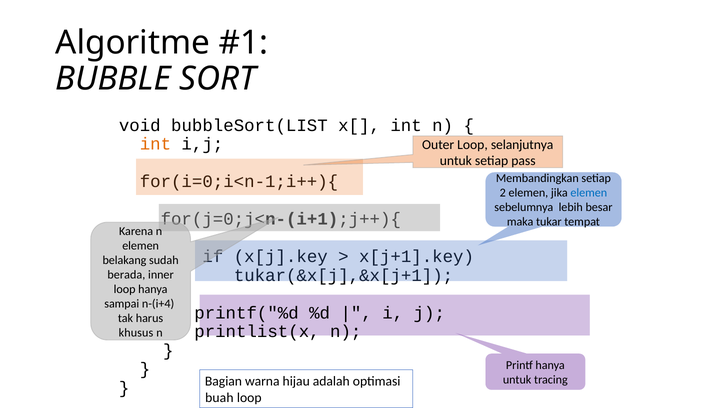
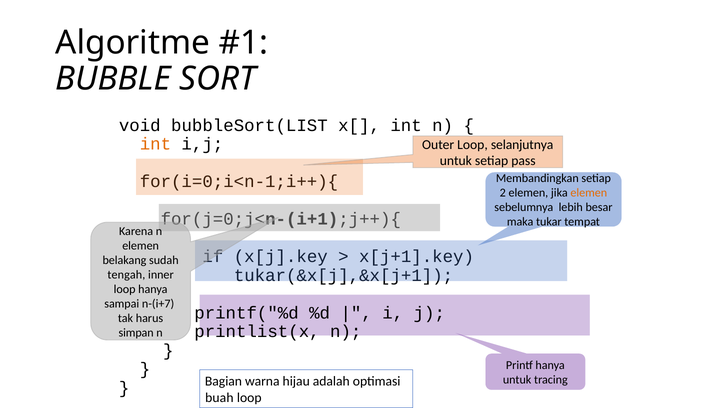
elemen colour: blue -> orange (589, 193)
berada: berada -> tengah (126, 275)
n-(i+4: n-(i+4 -> n-(i+7 (158, 304)
khusus: khusus -> simpan (136, 333)
